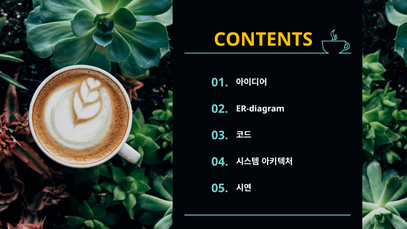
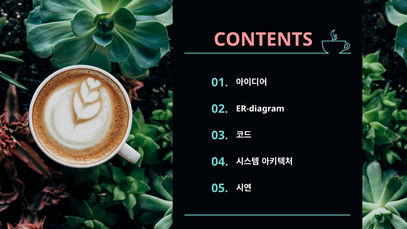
CONTENTS colour: yellow -> pink (263, 40)
